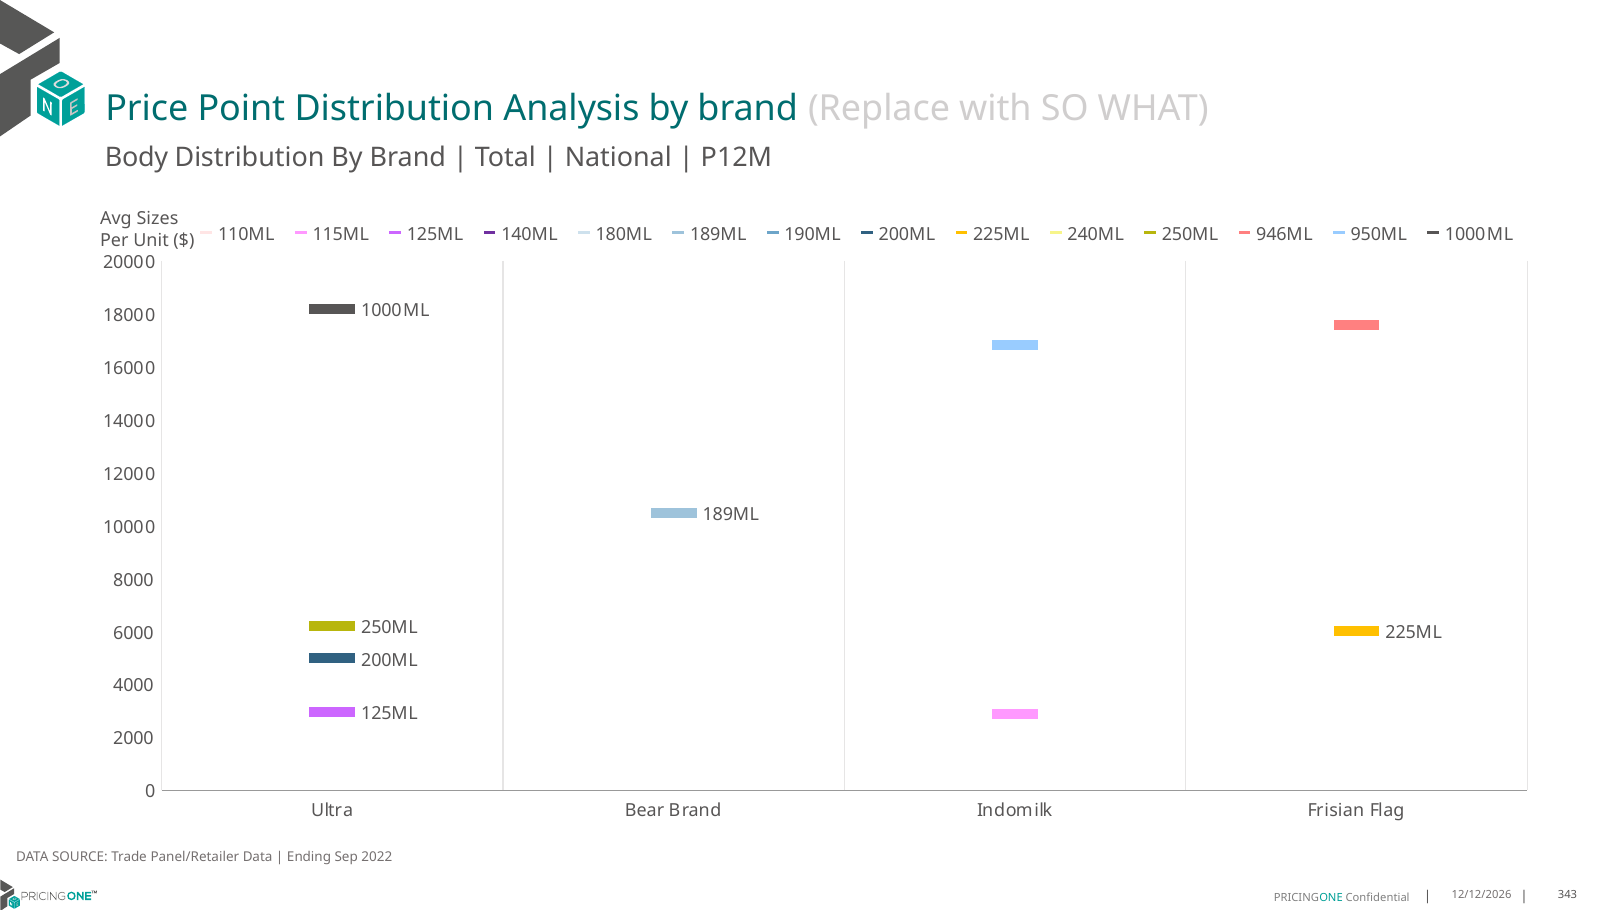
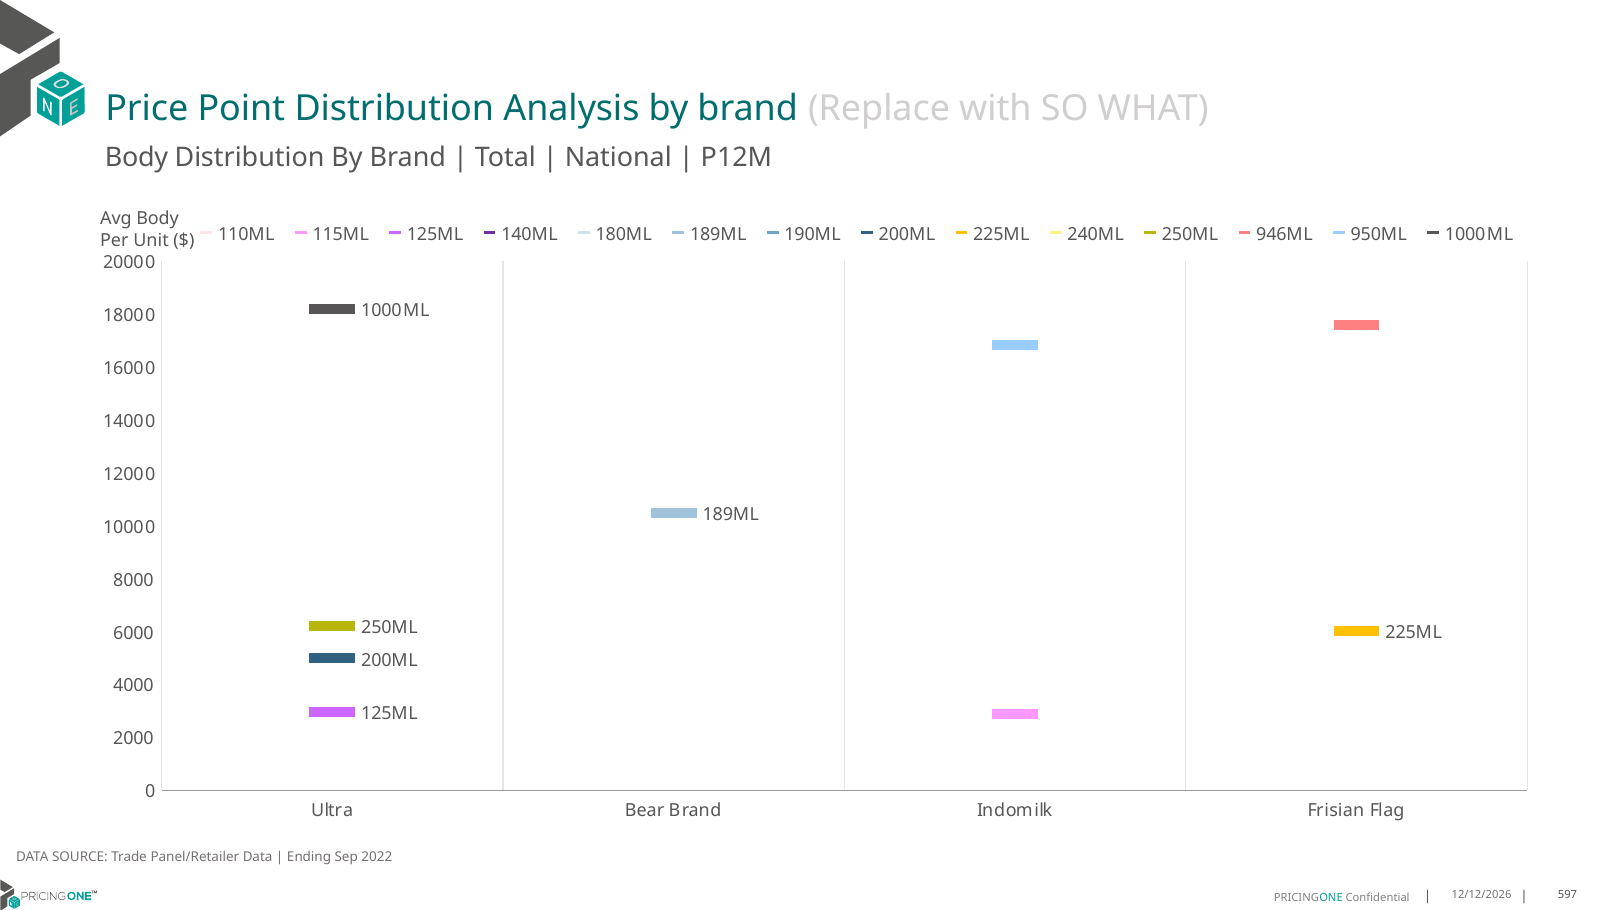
Avg Sizes: Sizes -> Body (158, 218)
343: 343 -> 597 (1567, 894)
